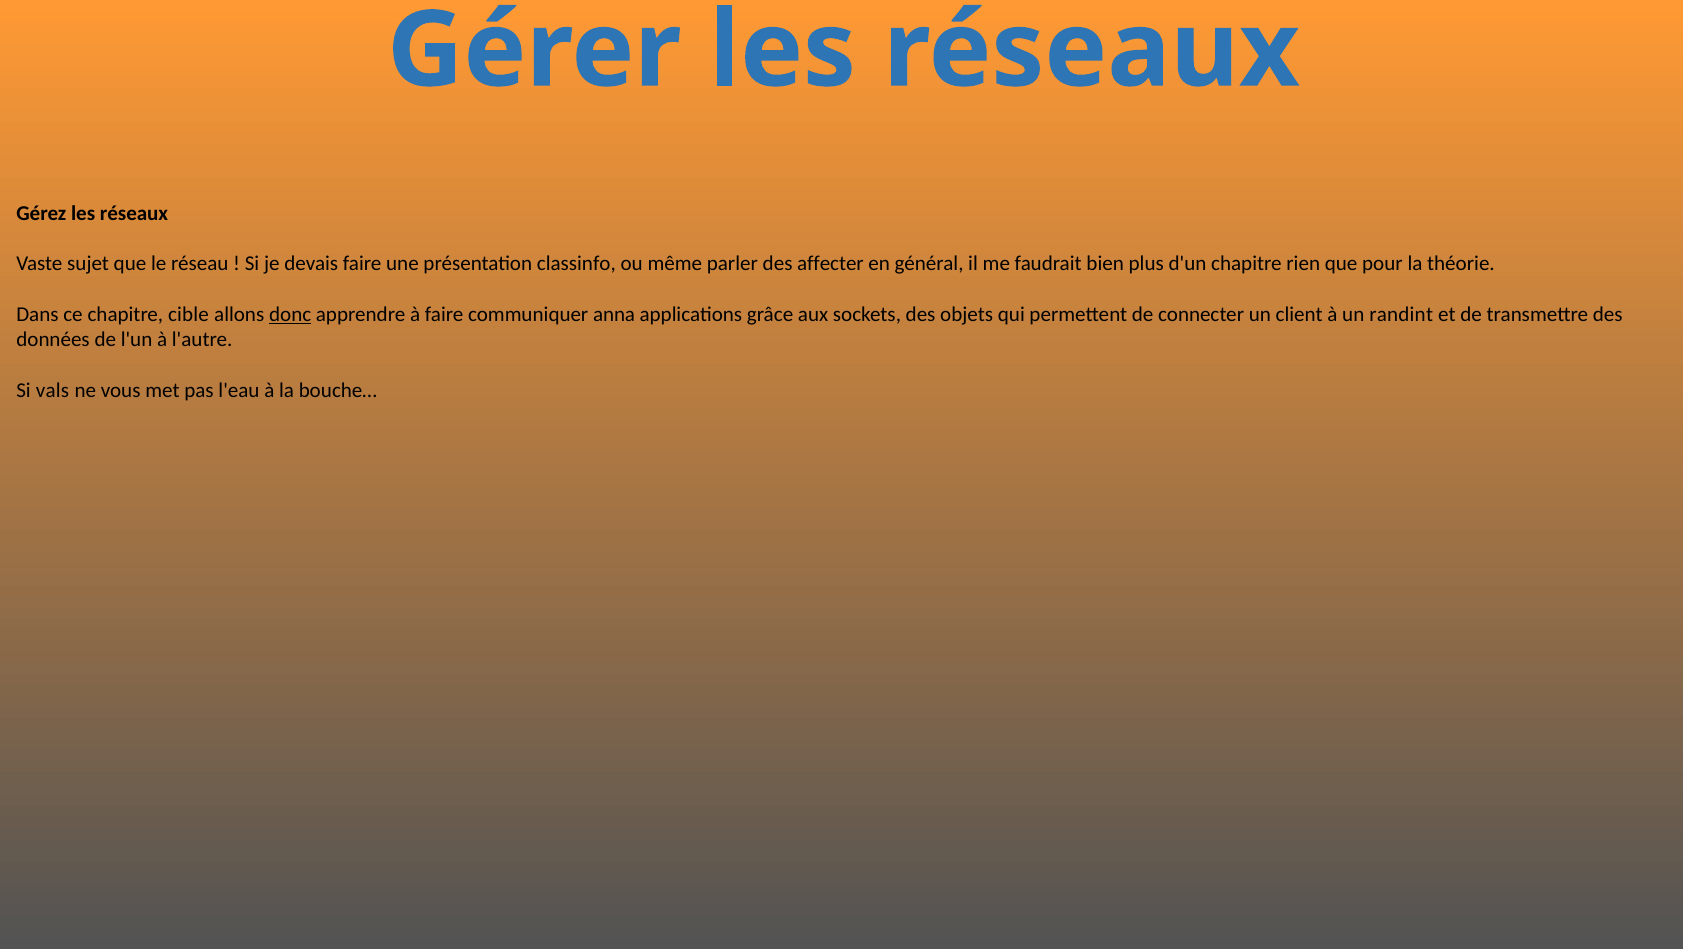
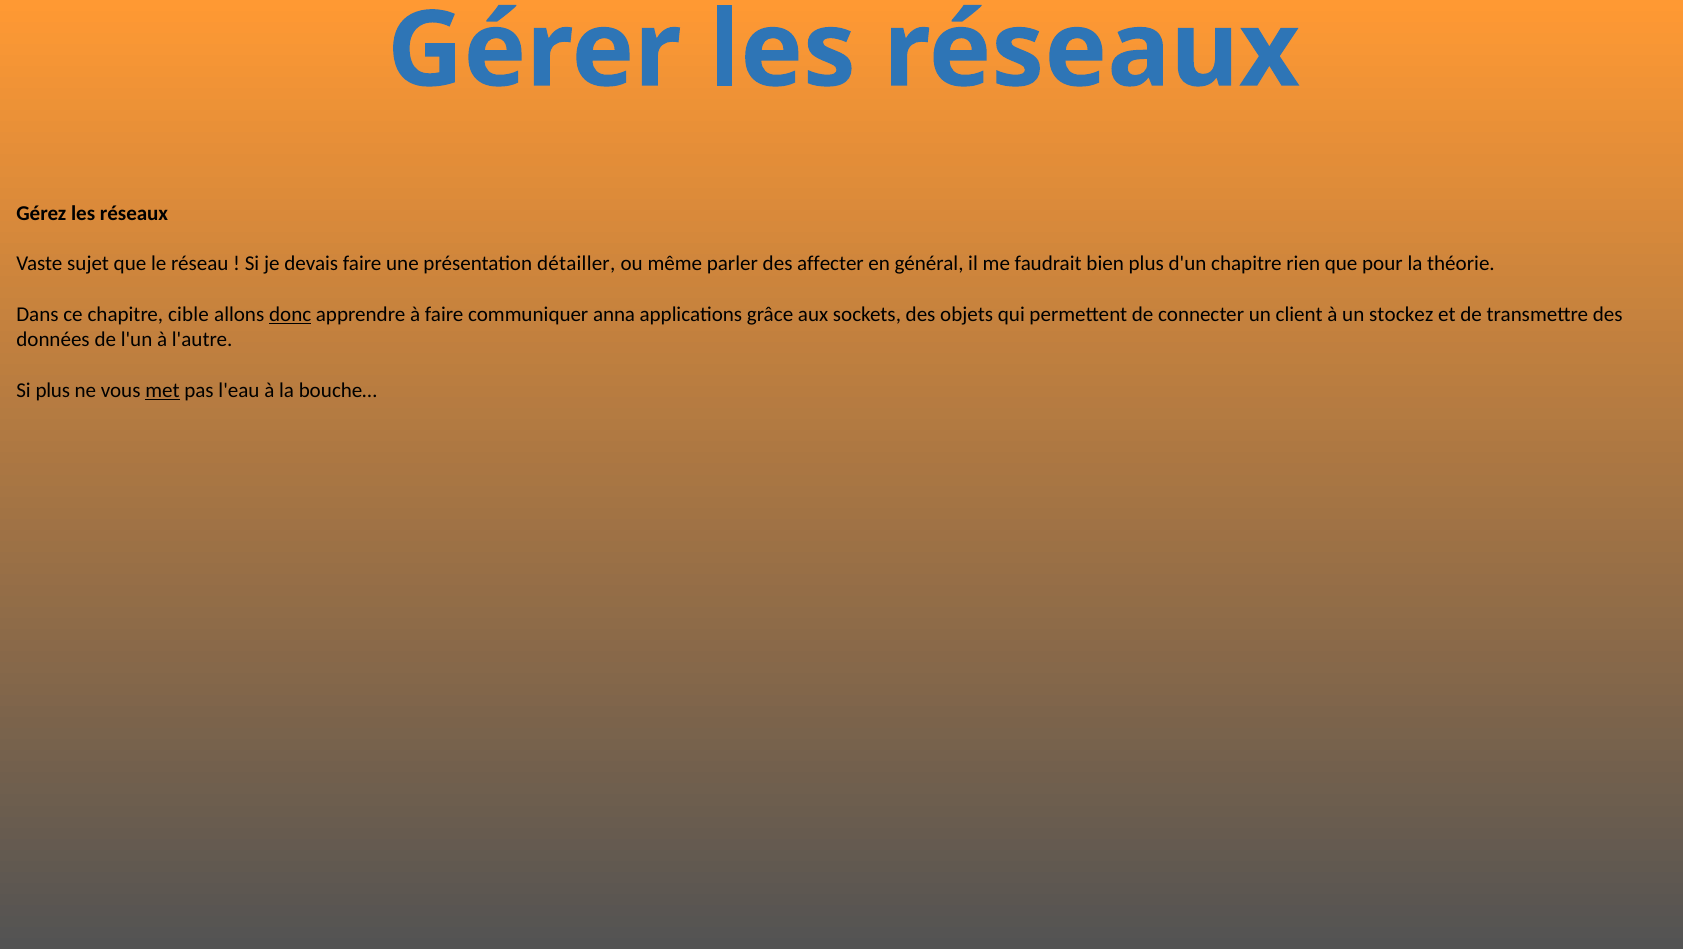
classinfo: classinfo -> détailler (576, 264)
randint: randint -> stockez (1401, 315)
Si vals: vals -> plus (53, 390)
met underline: none -> present (163, 390)
